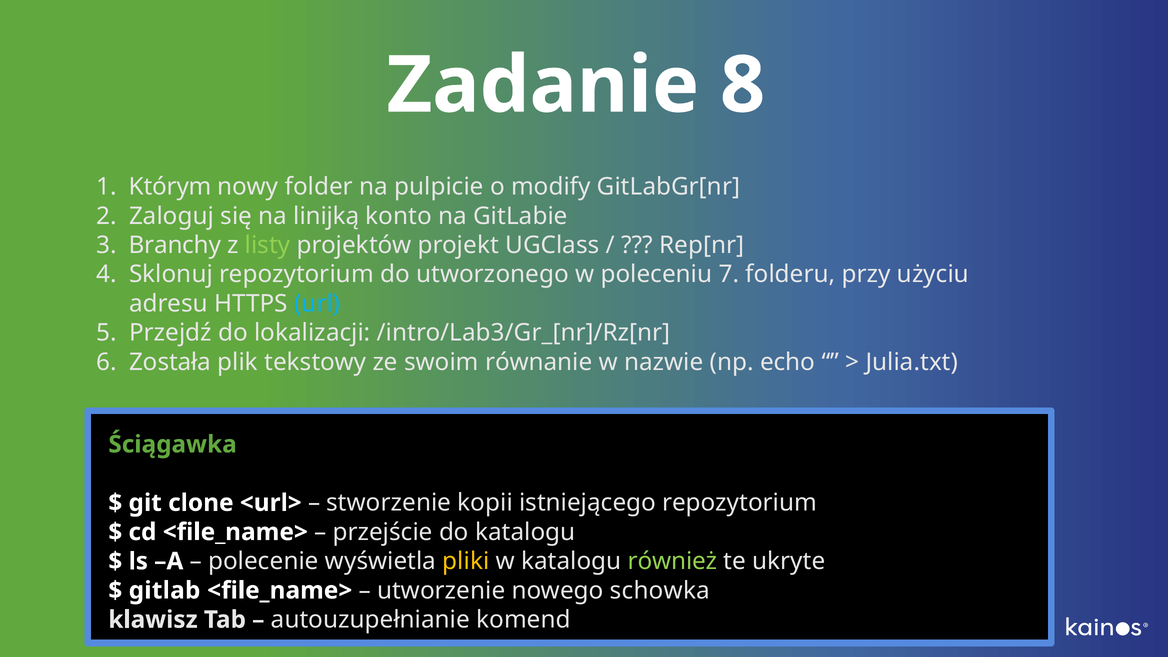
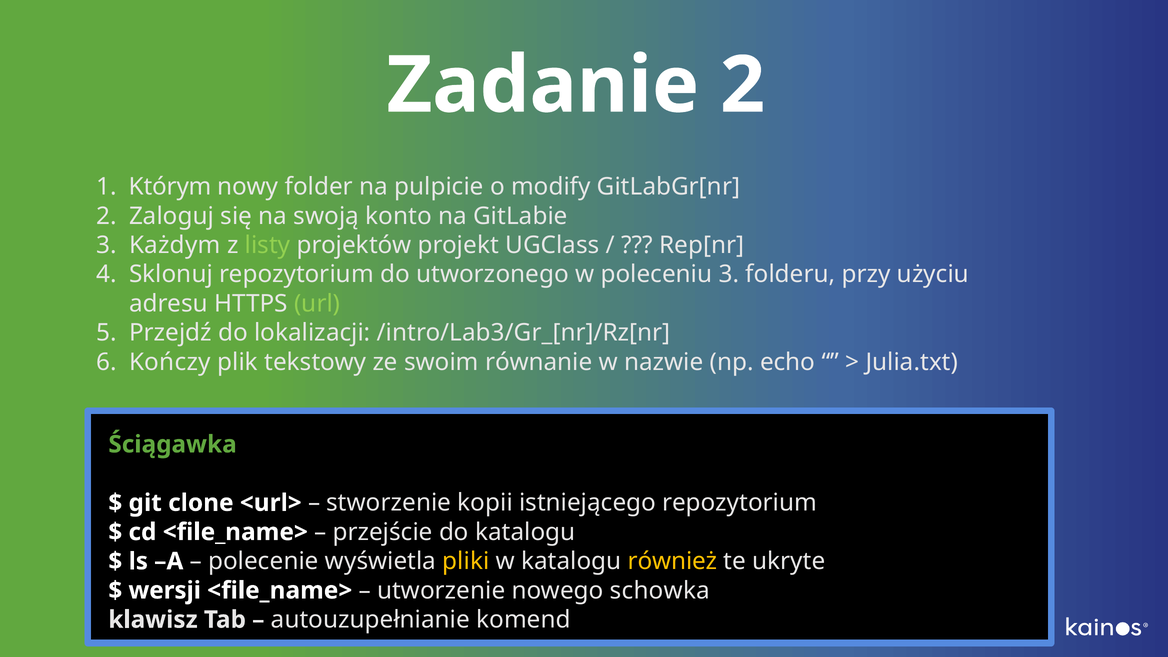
Zadanie 8: 8 -> 2 (743, 86)
linijką: linijką -> swoją (326, 216)
Branchy: Branchy -> Każdym (175, 245)
poleceniu 7: 7 -> 3 (729, 274)
url colour: light blue -> light green (317, 304)
Została: Została -> Kończy (170, 362)
również colour: light green -> yellow (673, 561)
gitlab: gitlab -> wersji (165, 591)
